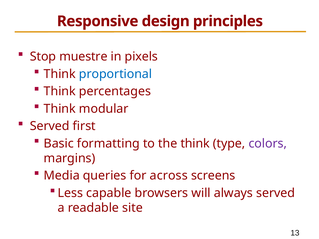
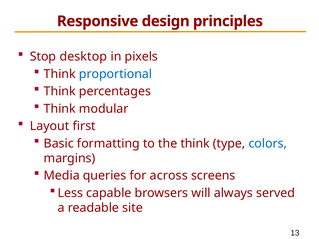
muestre: muestre -> desktop (83, 57)
Served: Served -> Layout (50, 126)
colors colour: purple -> blue (268, 144)
